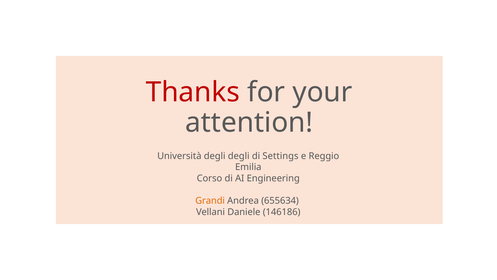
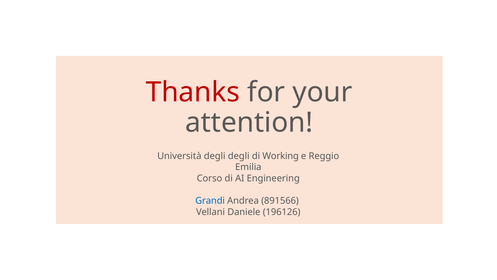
Settings: Settings -> Working (281, 156)
Grandi colour: orange -> blue (210, 200)
655634: 655634 -> 891566 (280, 200)
146186: 146186 -> 196126 (282, 212)
